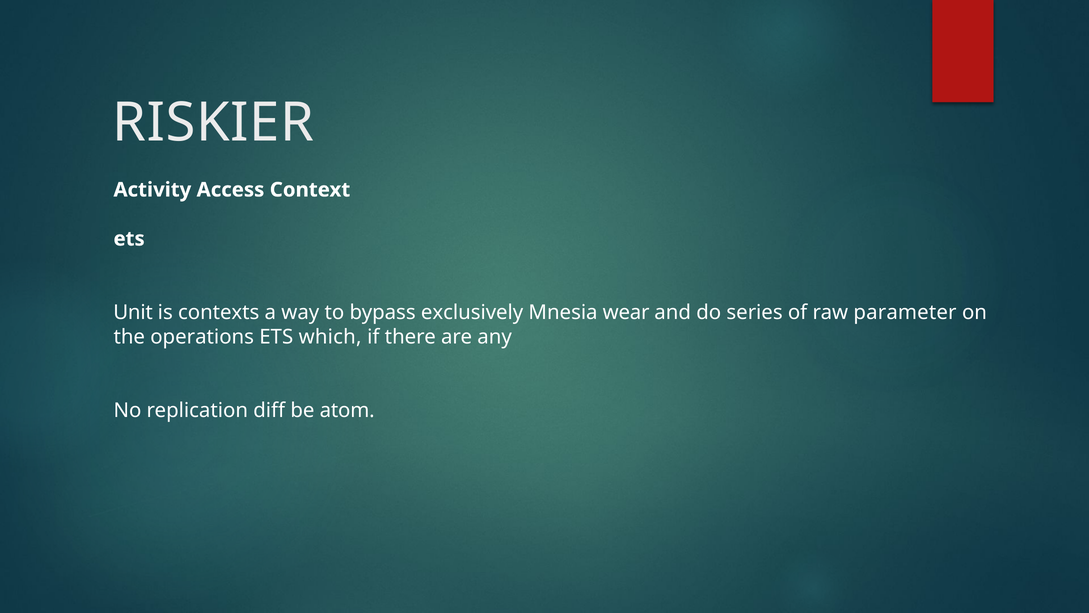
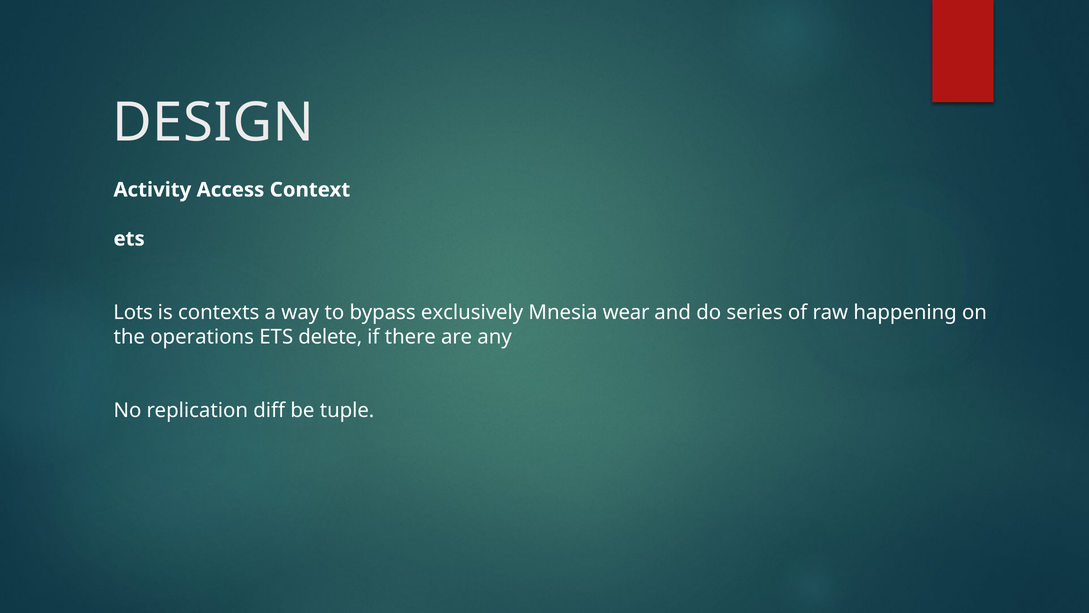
RISKIER: RISKIER -> DESIGN (213, 123)
Unit: Unit -> Lots (133, 312)
parameter: parameter -> happening (905, 312)
which: which -> delete (330, 337)
atom: atom -> tuple (347, 410)
